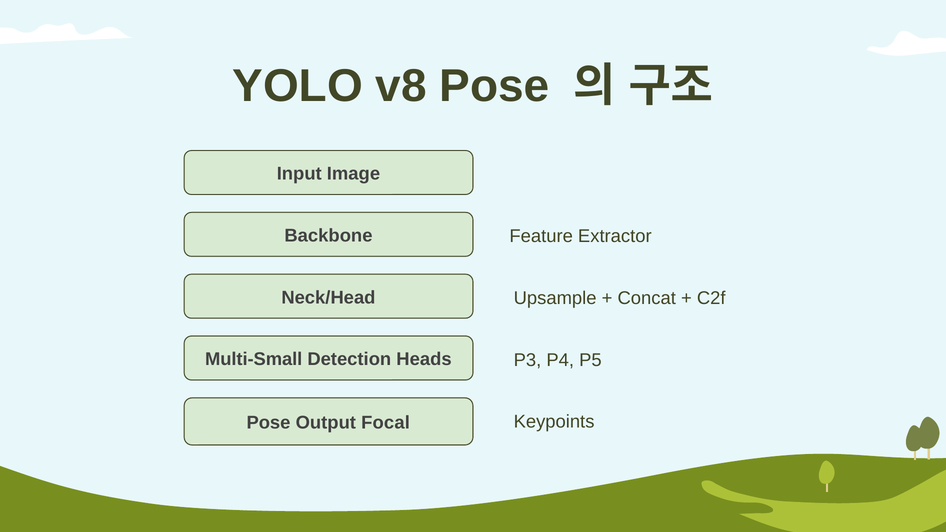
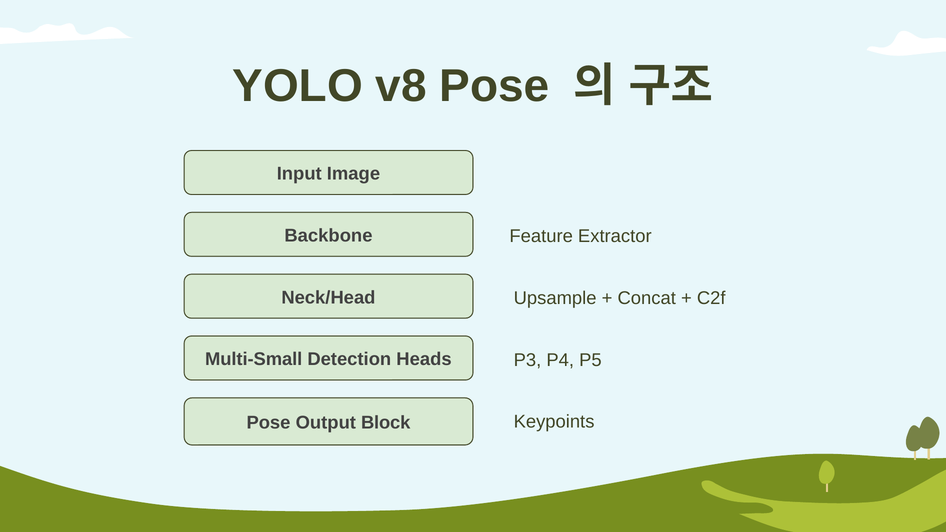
Focal: Focal -> Block (386, 423)
